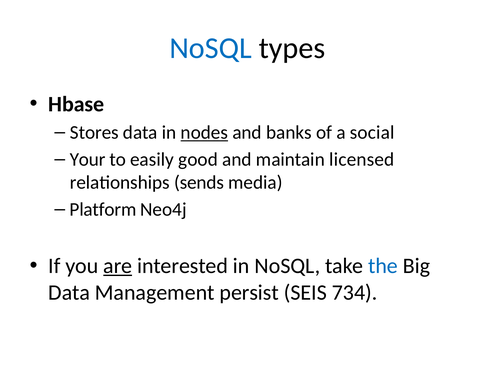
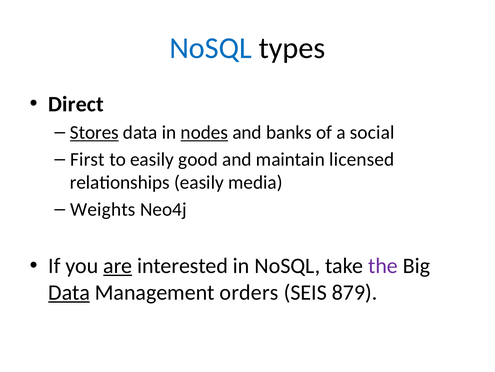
Hbase: Hbase -> Direct (76, 104)
Stores underline: none -> present (94, 132)
Your: Your -> First (87, 159)
relationships sends: sends -> easily (199, 182)
Platform: Platform -> Weights (103, 209)
the colour: blue -> purple (383, 265)
Data underline: none -> present (69, 292)
persist: persist -> orders (249, 292)
734: 734 -> 879 (355, 292)
